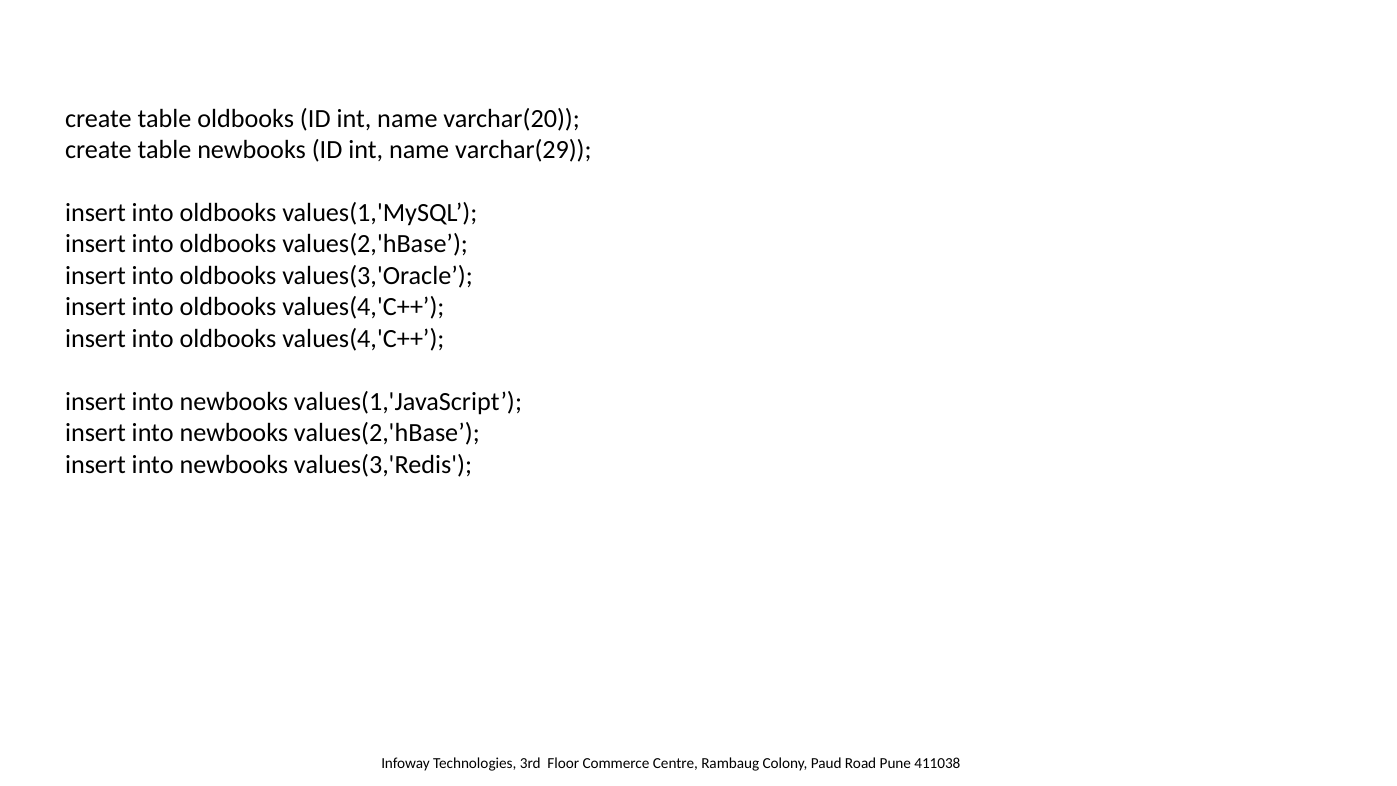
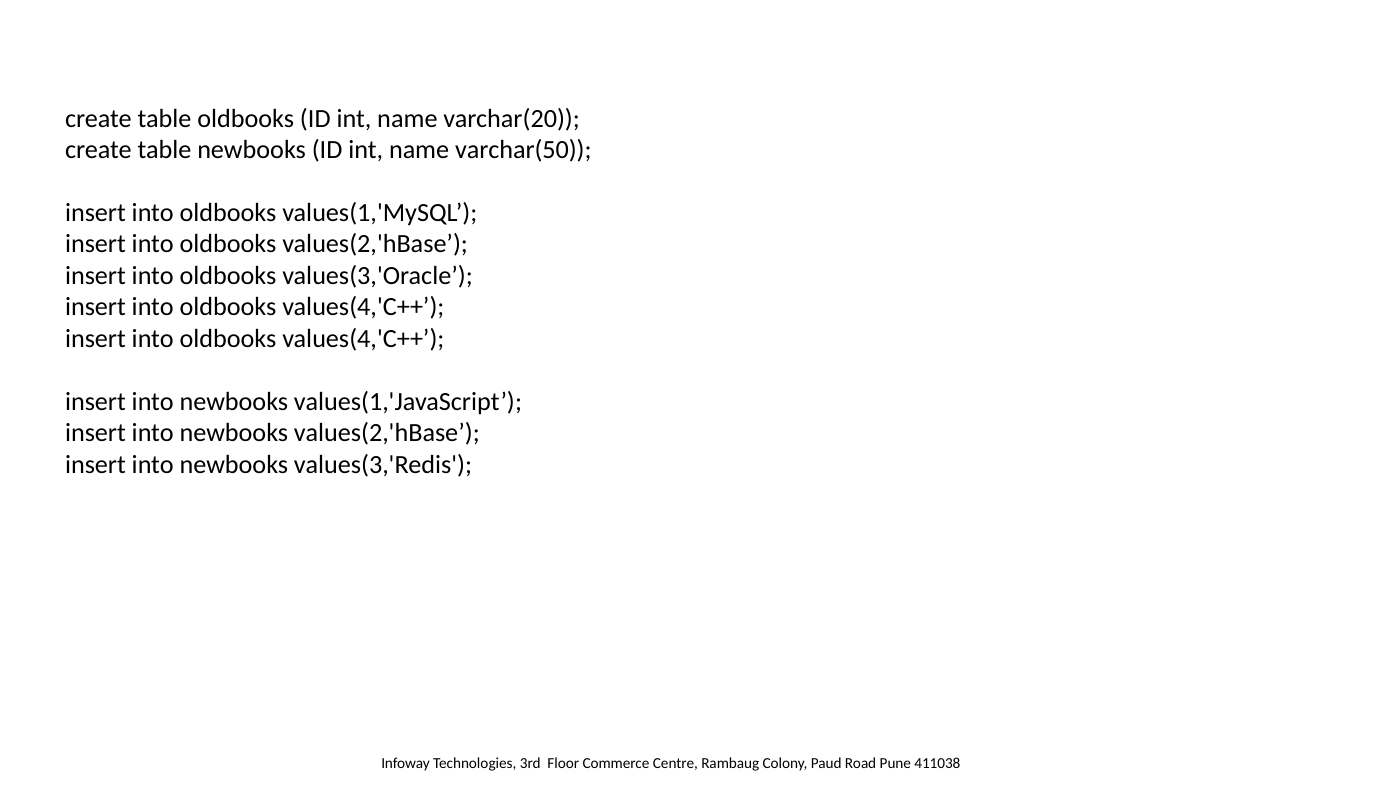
varchar(29: varchar(29 -> varchar(50 (523, 150)
